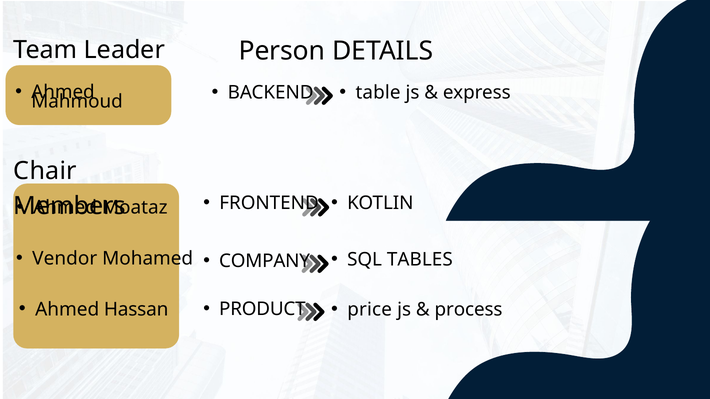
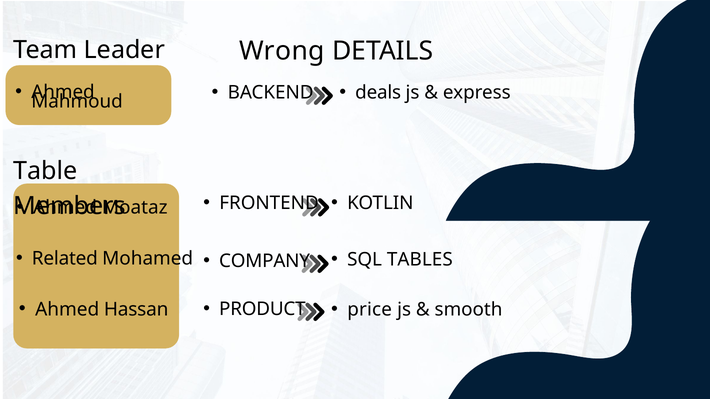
Person: Person -> Wrong (282, 51)
table: table -> deals (378, 93)
Chair: Chair -> Table (45, 171)
Vendor: Vendor -> Related (65, 259)
process: process -> smooth (469, 310)
